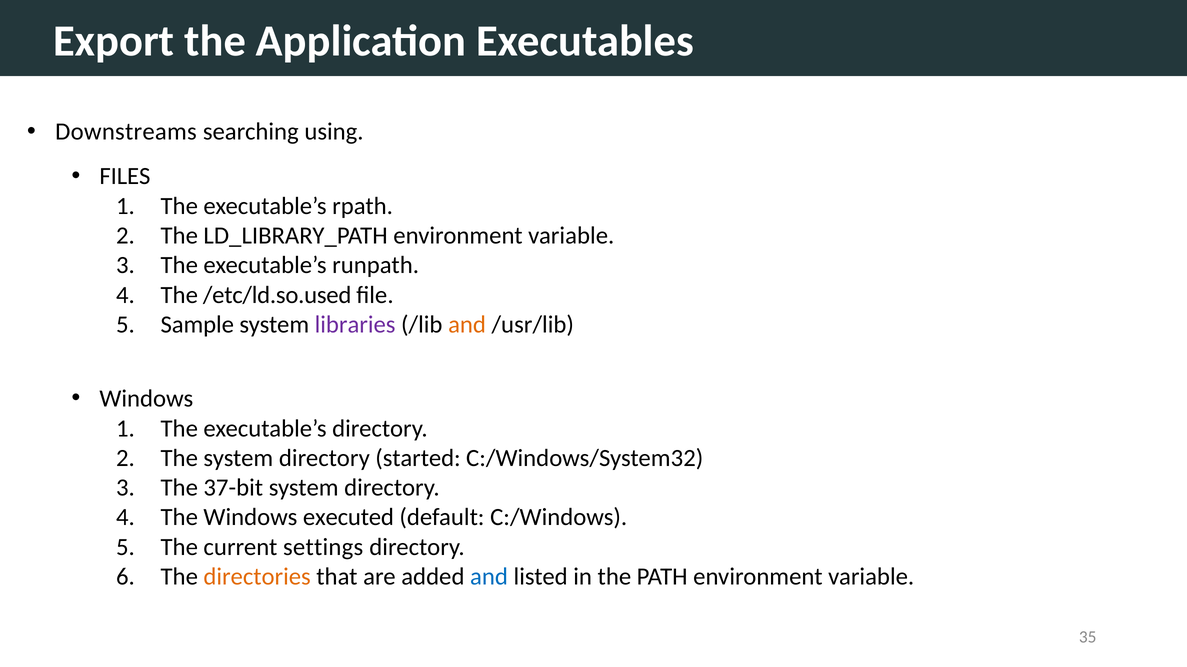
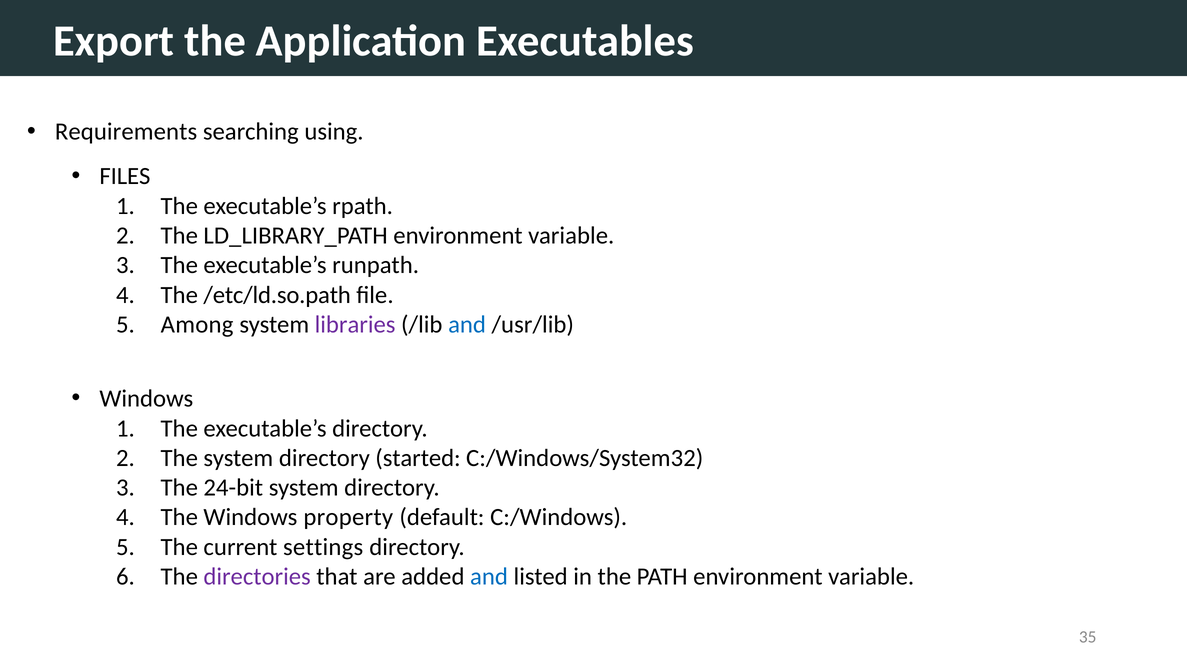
Downstreams: Downstreams -> Requirements (126, 132)
/etc/ld.so.used: /etc/ld.so.used -> /etc/ld.so.path (277, 295)
Sample: Sample -> Among (197, 325)
and colour: orange -> blue (467, 325)
37-bit: 37-bit -> 24-bit (233, 488)
executed: executed -> property (348, 518)
directories colour: orange -> purple (257, 577)
